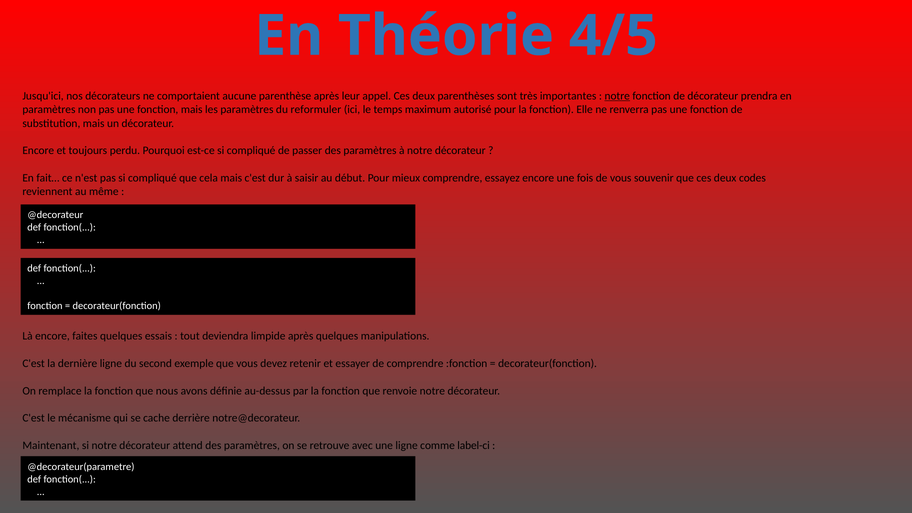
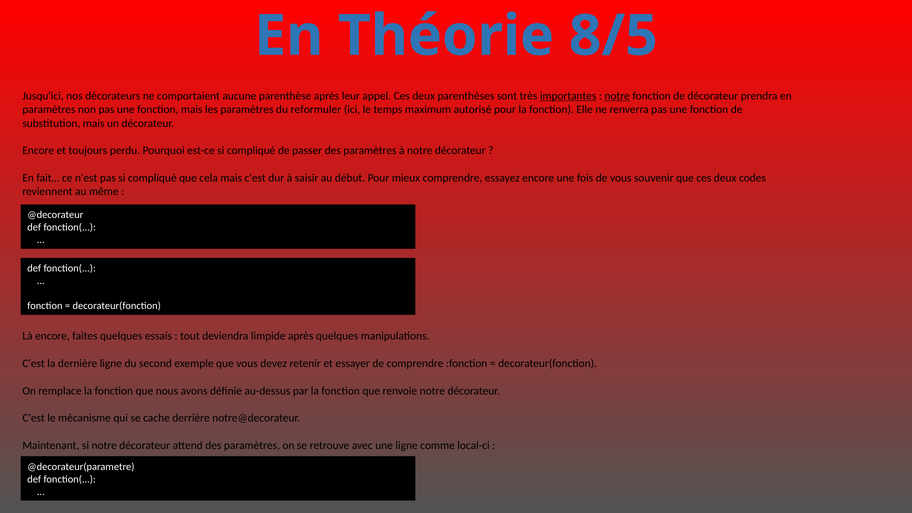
4/5: 4/5 -> 8/5 (613, 36)
importantes underline: none -> present (568, 96)
label-ci: label-ci -> local-ci (473, 446)
